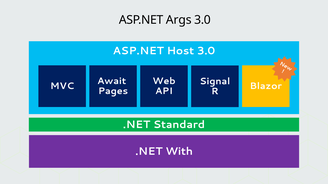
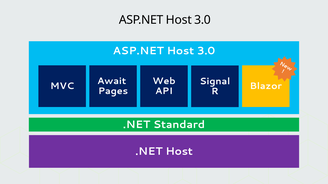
Args: Args -> Host (179, 20)
.NET With: With -> Host (179, 152)
